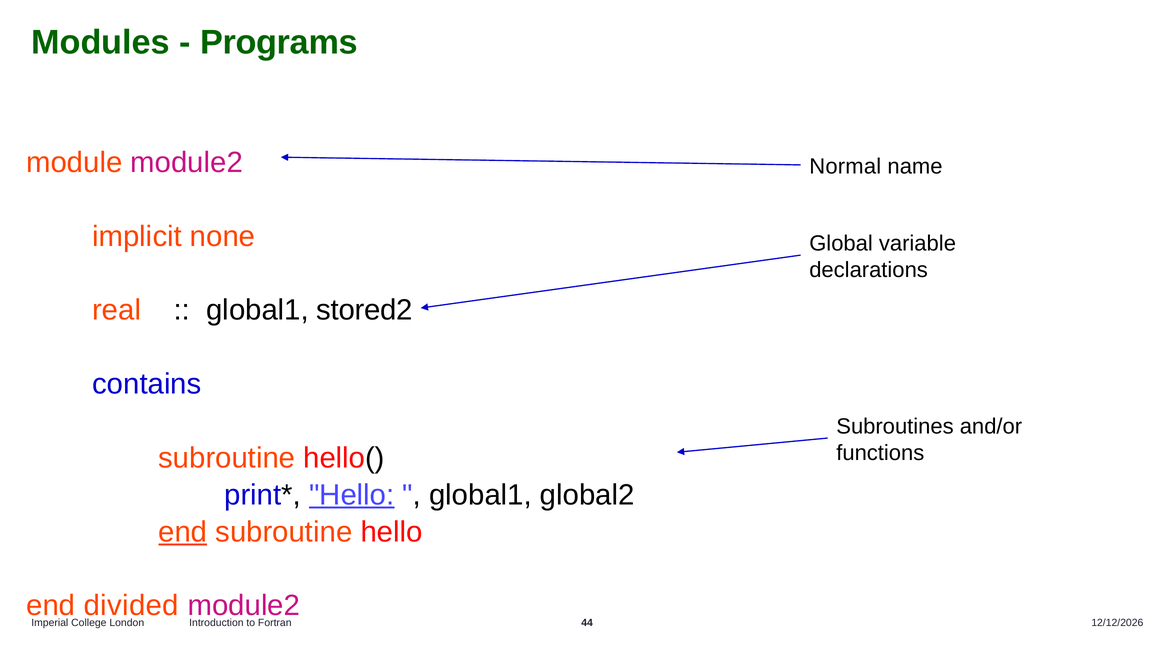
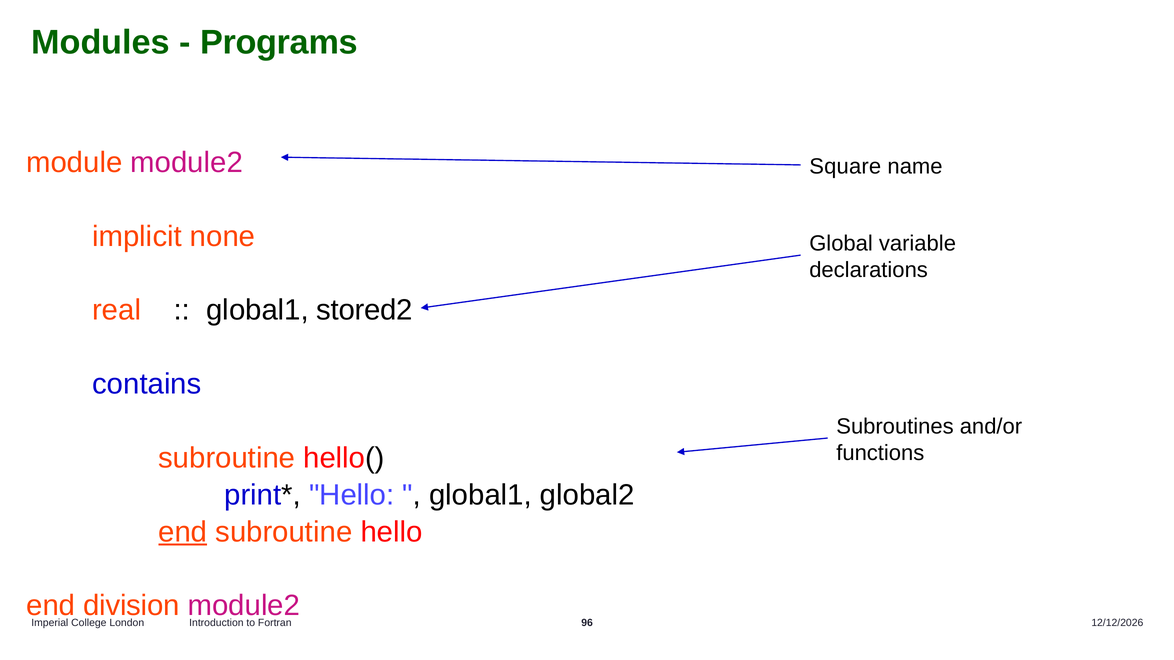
Normal: Normal -> Square (845, 167)
Hello underline: present -> none (352, 495)
divided: divided -> division (131, 606)
44: 44 -> 96 (587, 623)
